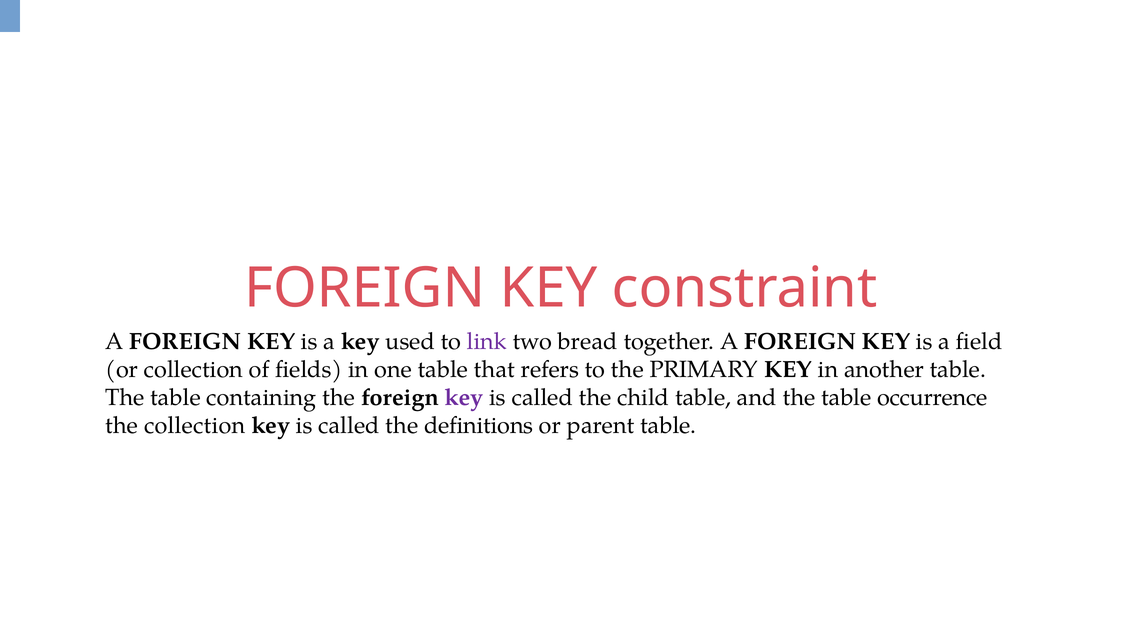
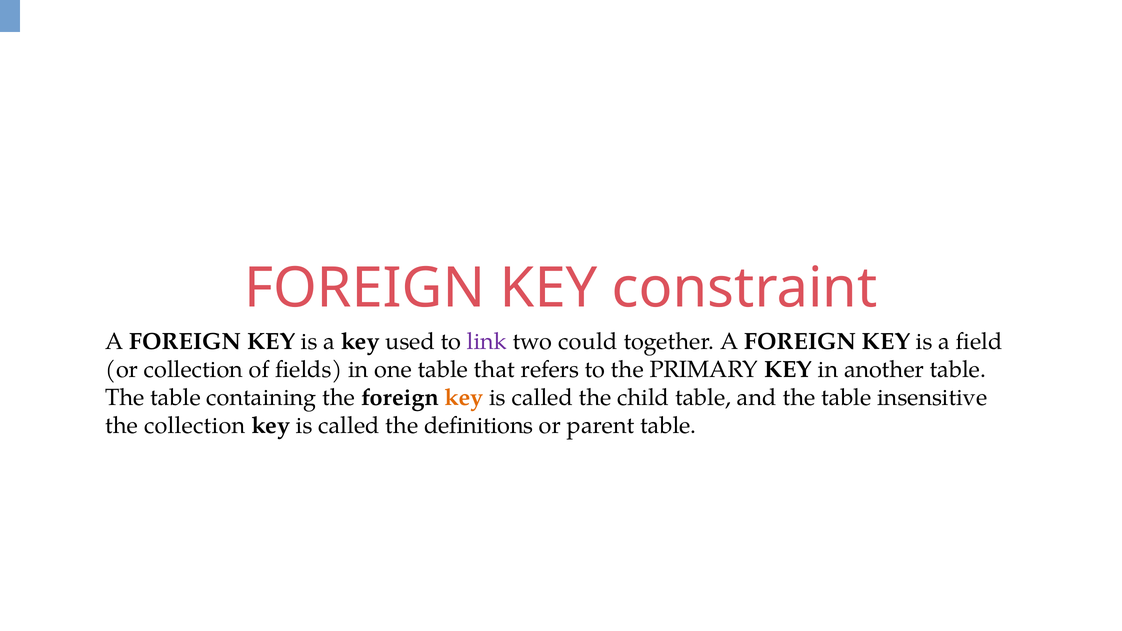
bread: bread -> could (588, 341)
key colour: purple -> orange (464, 397)
occurrence: occurrence -> insensitive (932, 397)
